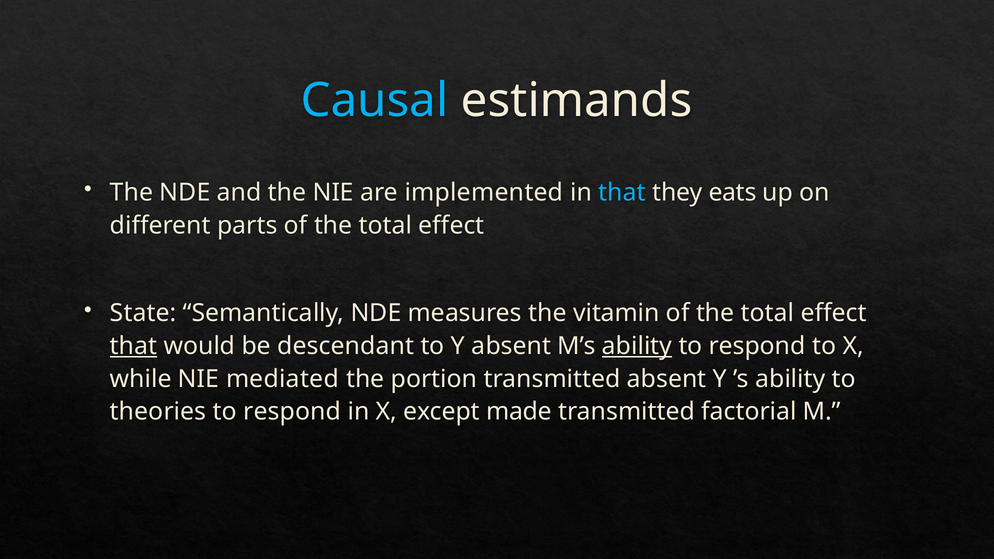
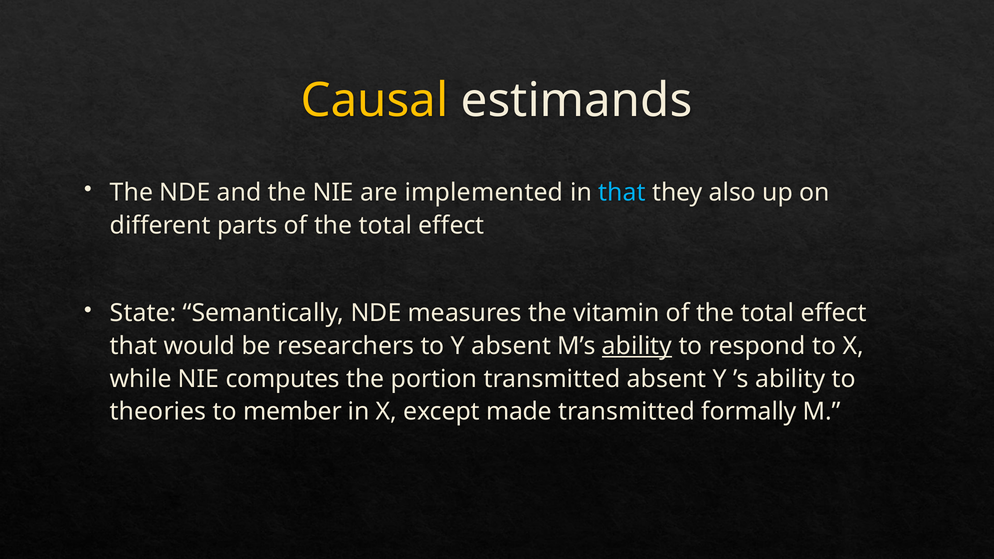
Causal colour: light blue -> yellow (374, 101)
eats: eats -> also (732, 193)
that underline: present -> none (134, 346)
descendant: descendant -> researchers (346, 346)
mediated: mediated -> computes (283, 379)
respond: respond -> member (292, 412)
factorial: factorial -> formally (749, 412)
